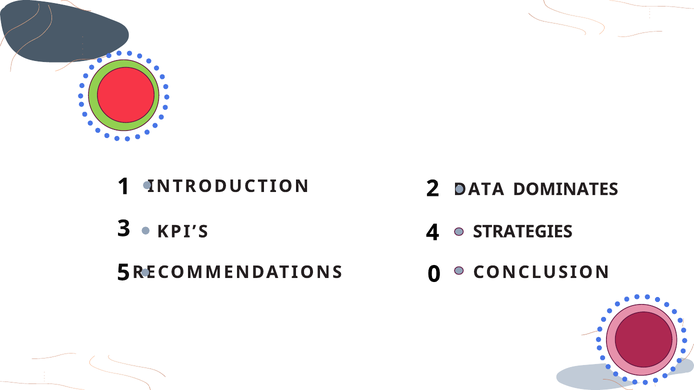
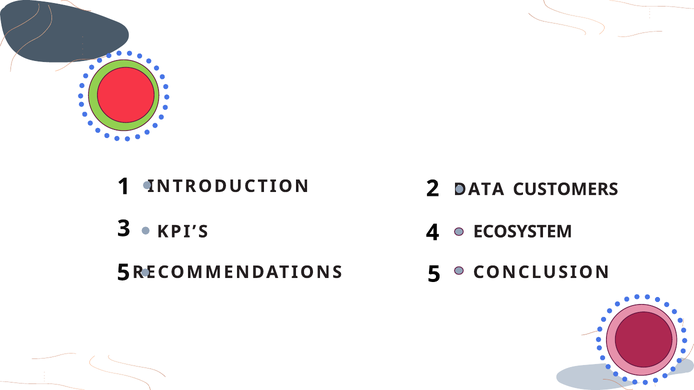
DOMINATES: DOMINATES -> CUSTOMERS (566, 189)
STRATEGIES: STRATEGIES -> ECOSYSTEM (523, 232)
5 0: 0 -> 5 (434, 274)
